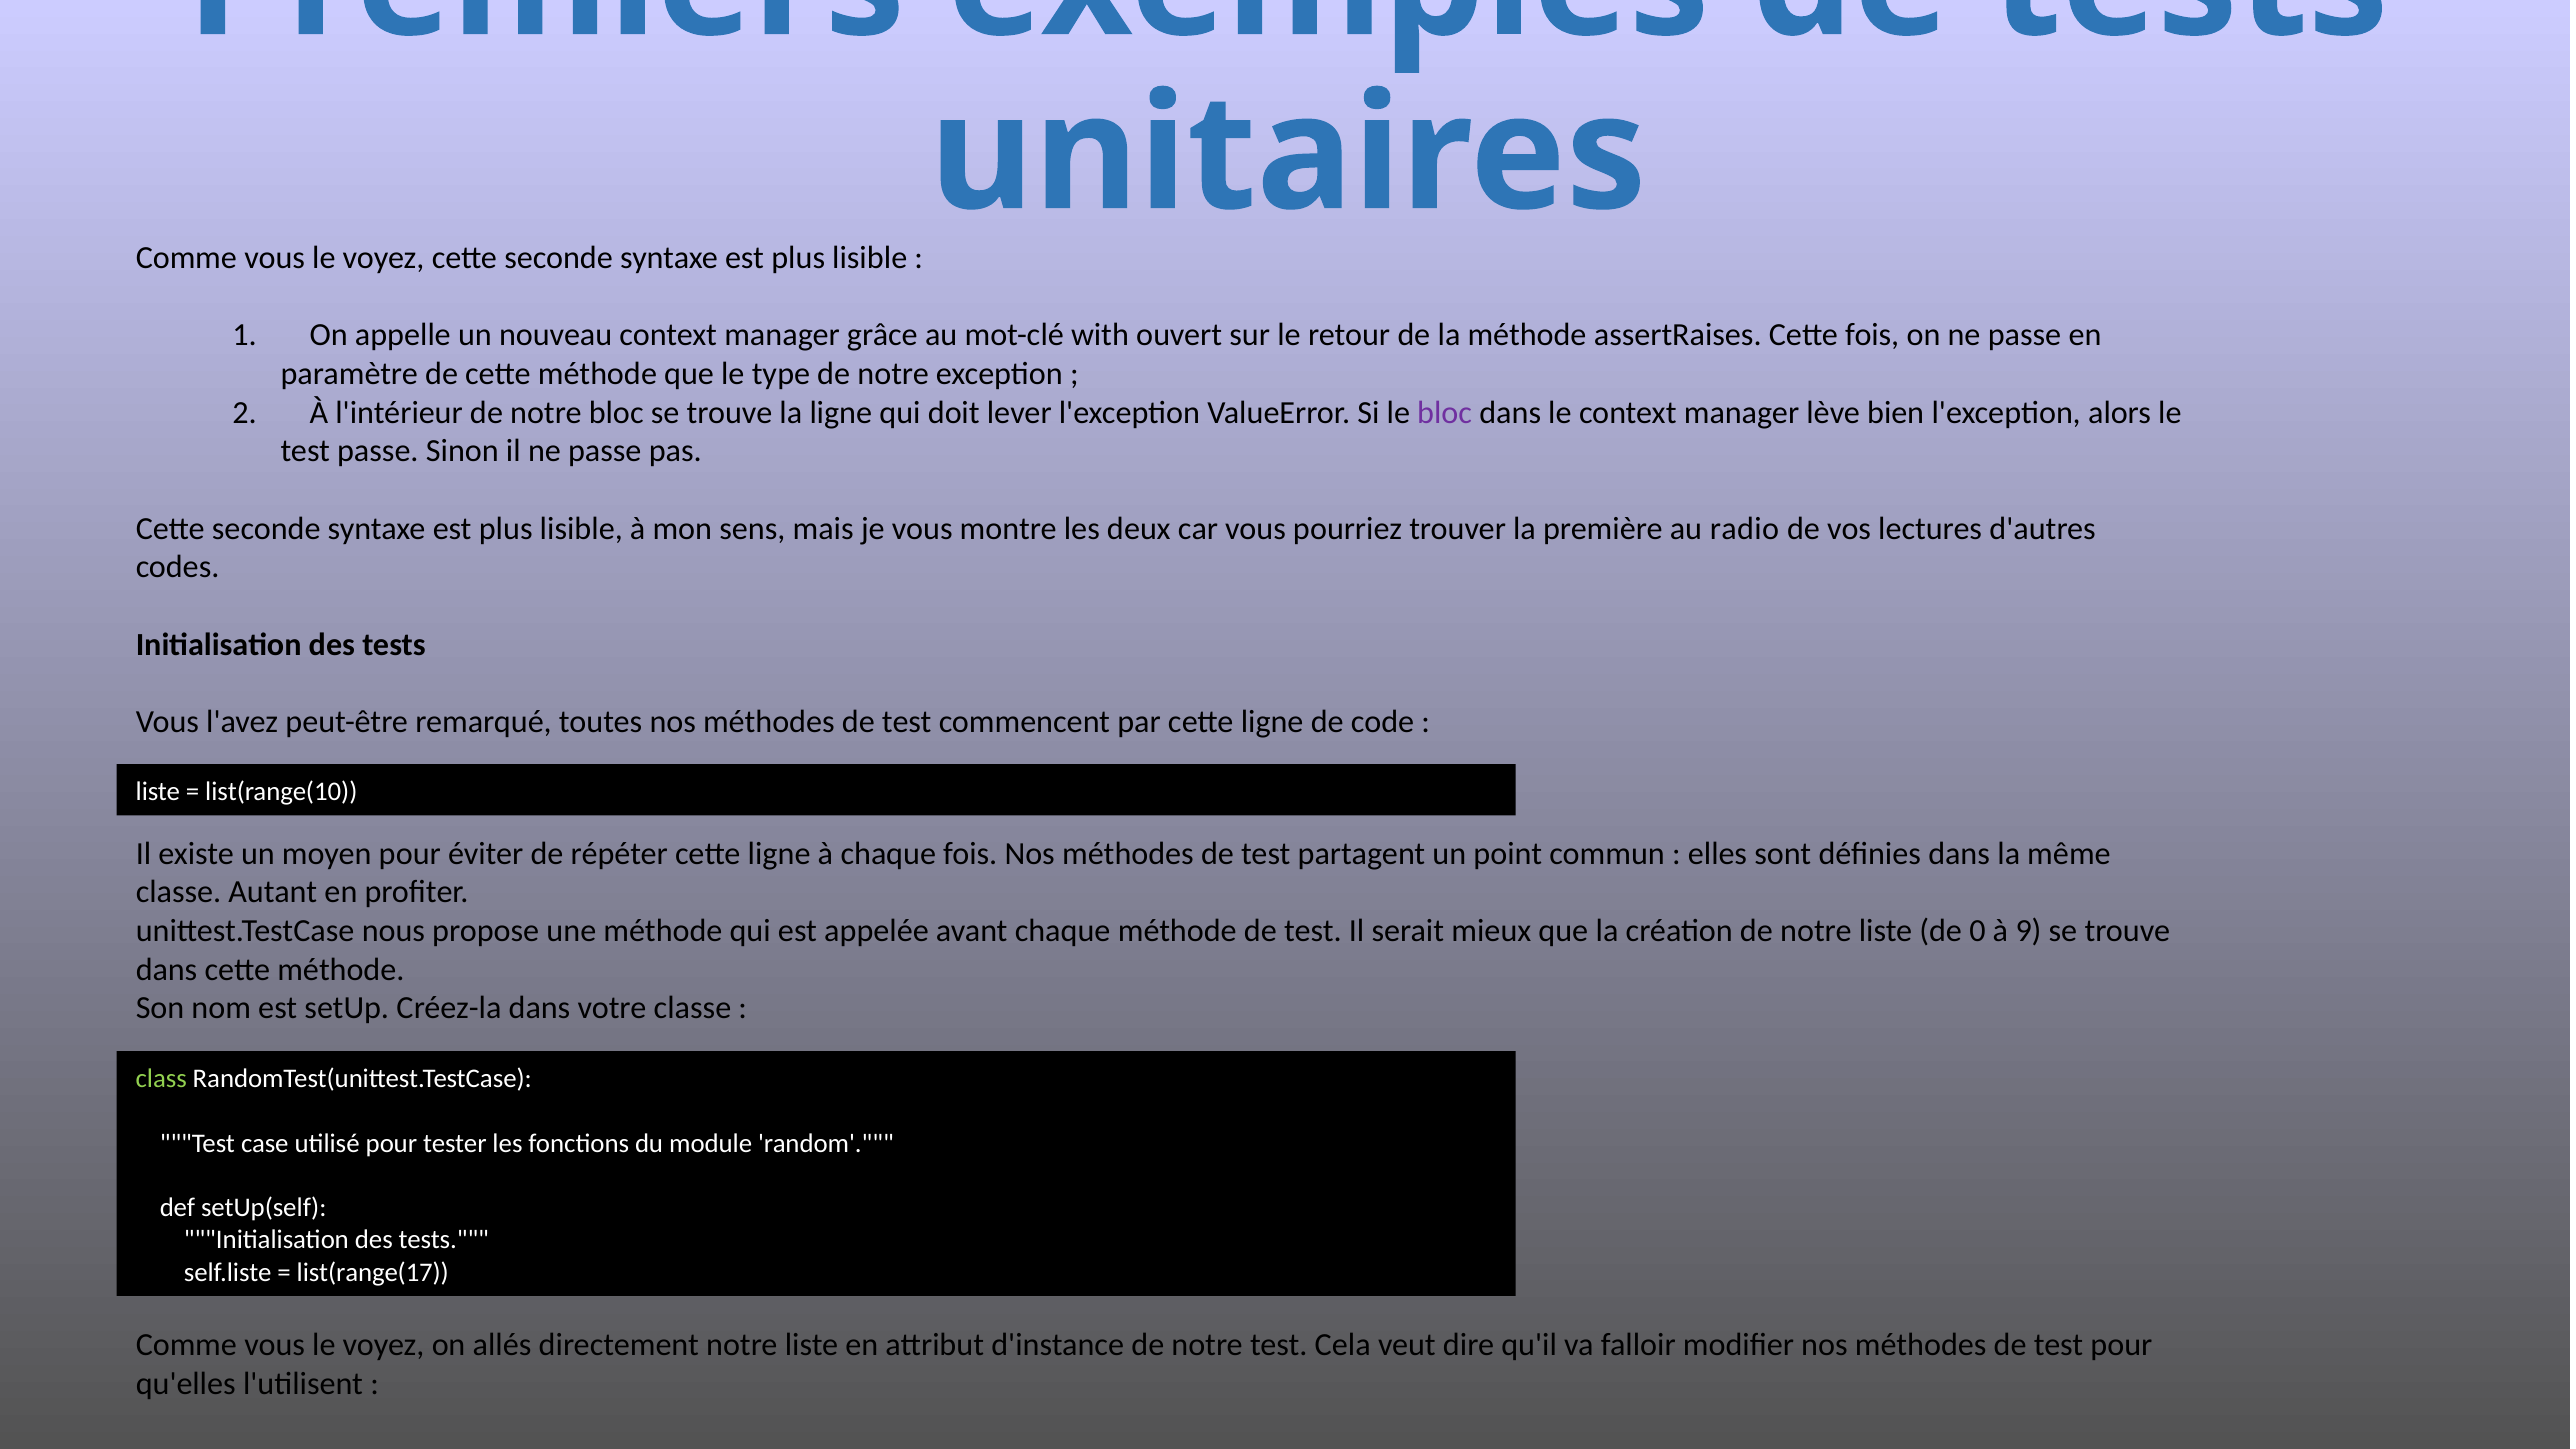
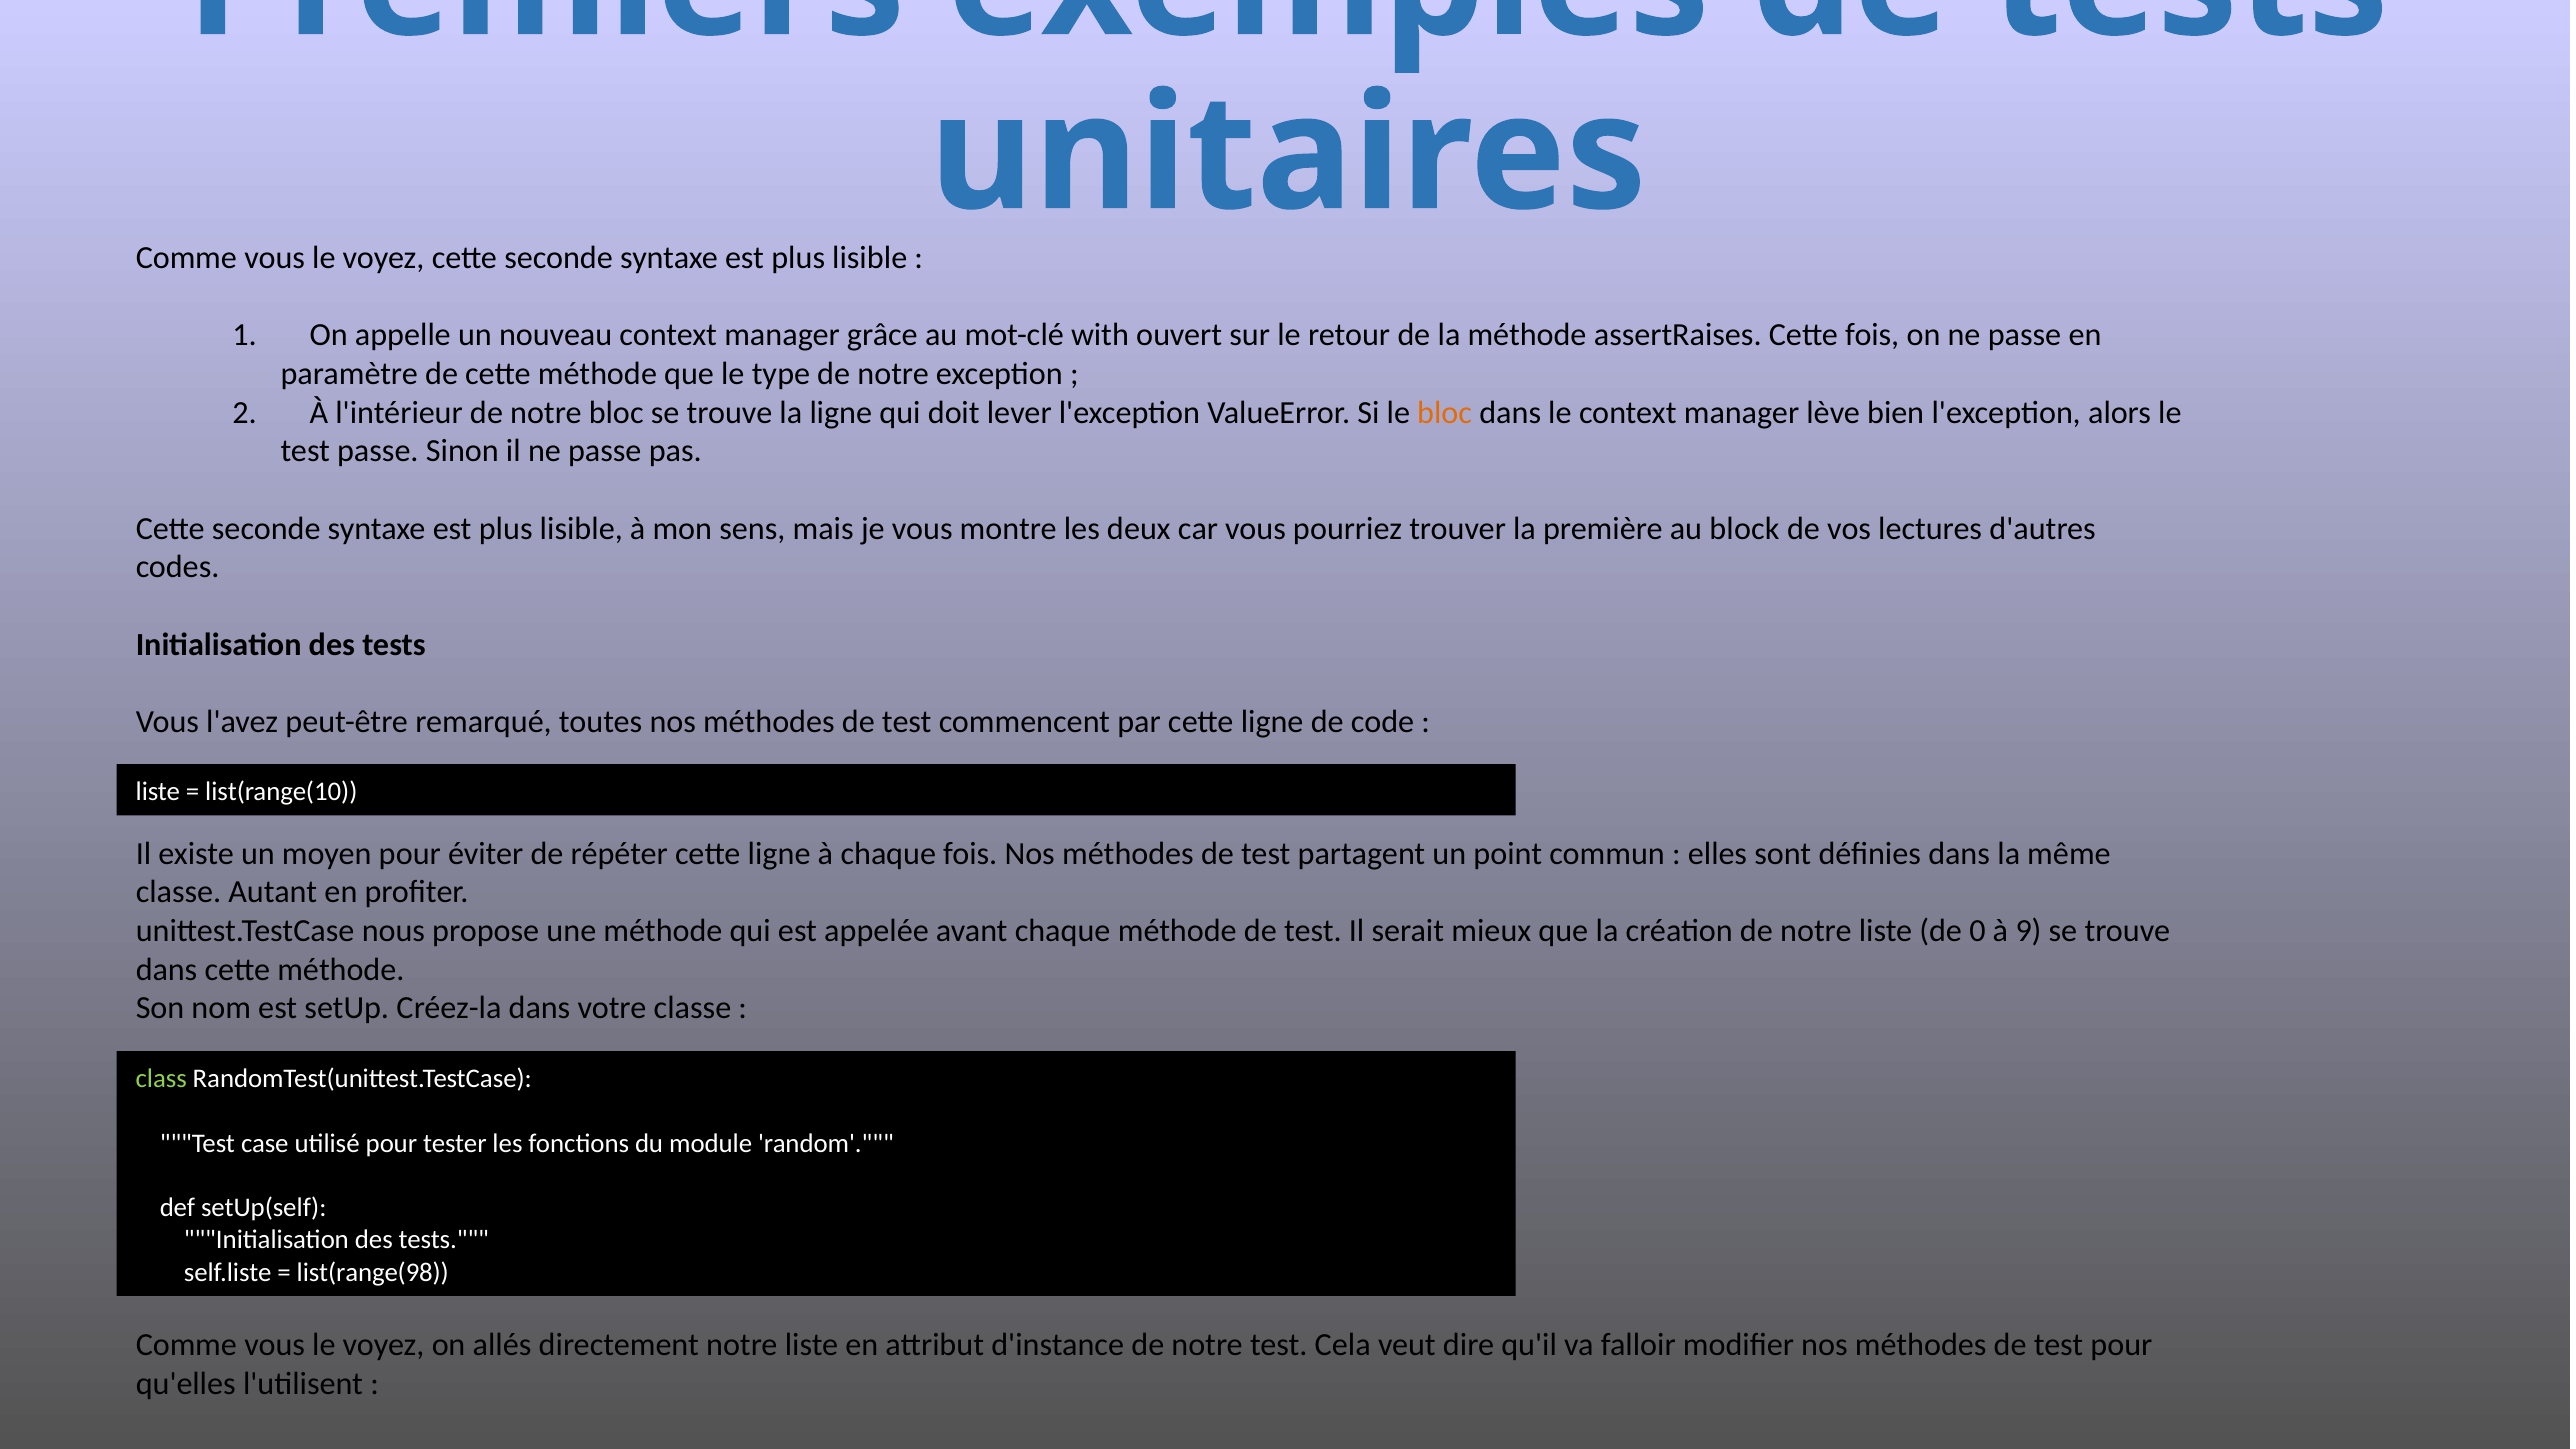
bloc colour: purple -> orange (1445, 413)
radio: radio -> block (1744, 529)
list(range(17: list(range(17 -> list(range(98 (373, 1272)
